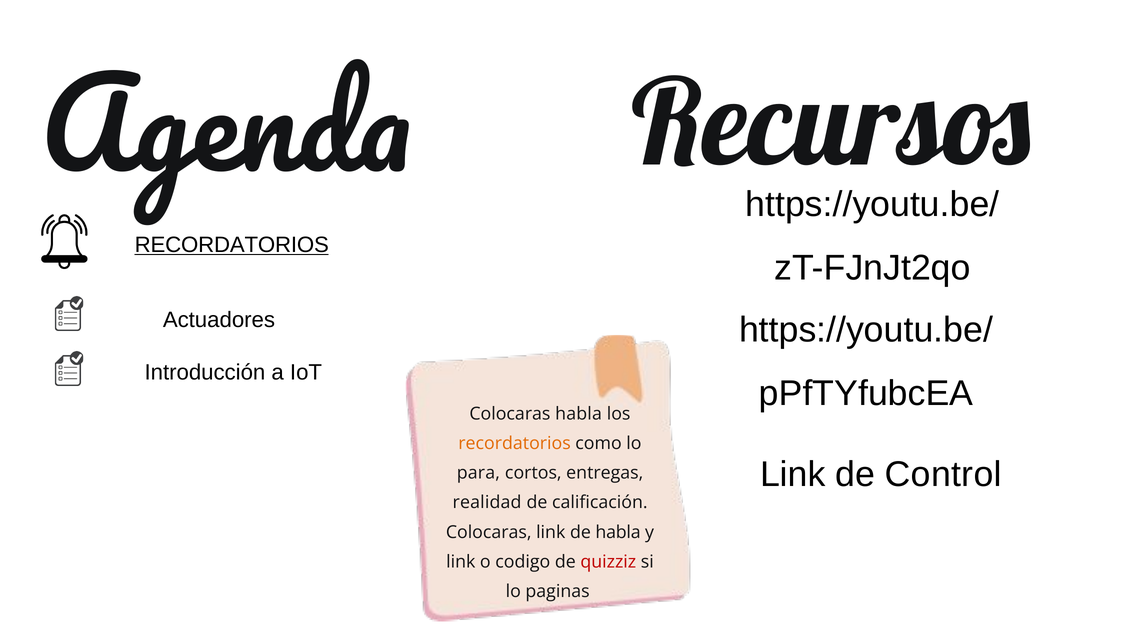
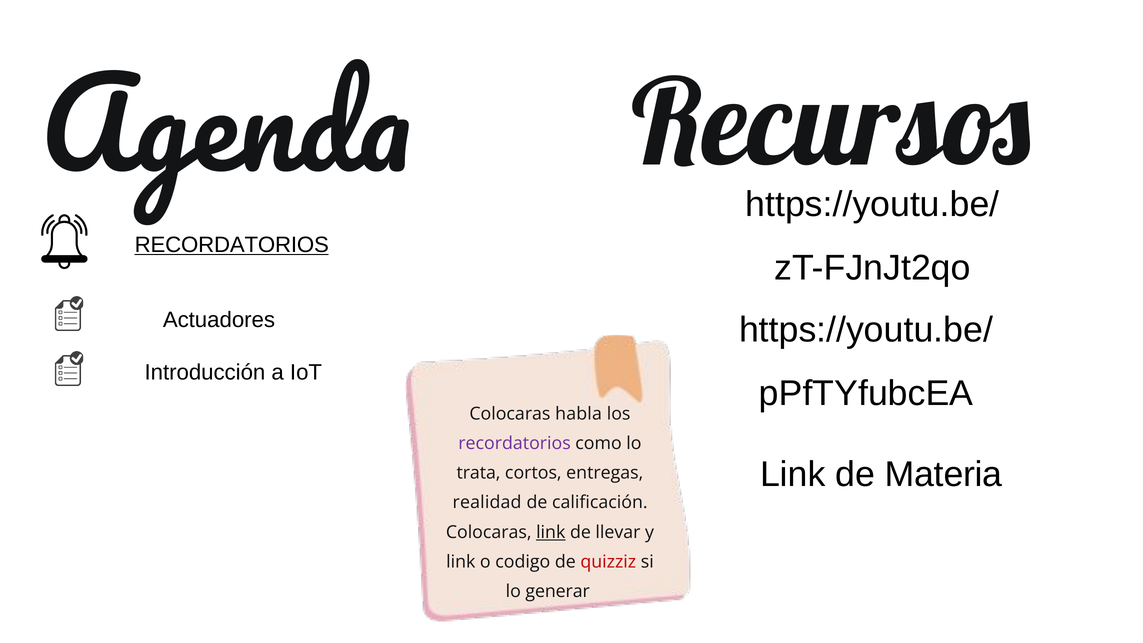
recordatorios colour: orange -> purple (515, 443)
Control: Control -> Materia (944, 474)
para: para -> trata (478, 473)
link underline: none -> present (551, 532)
de habla: habla -> llevar (618, 532)
paginas: paginas -> generar (558, 591)
